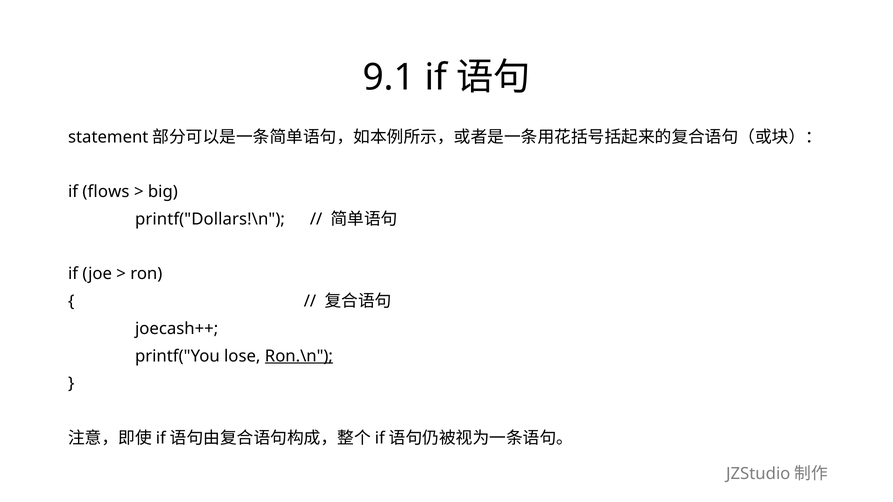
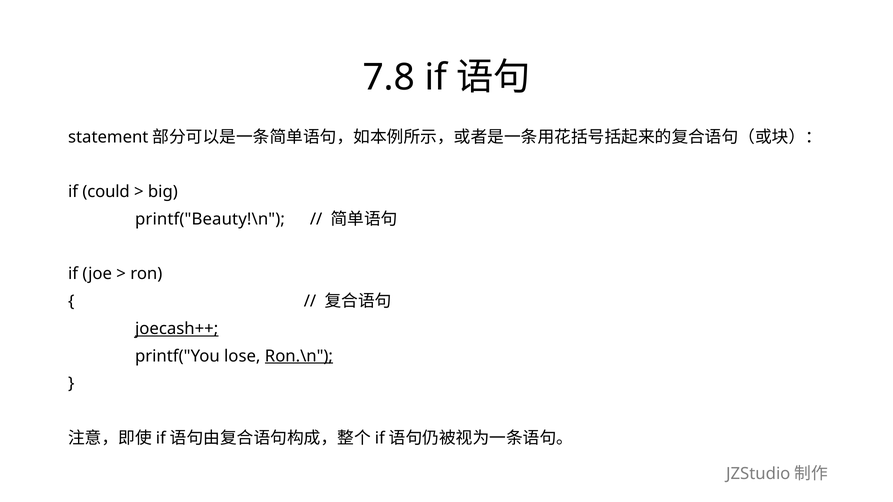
9.1: 9.1 -> 7.8 (389, 78)
flows: flows -> could (106, 192)
printf("Dollars!\n: printf("Dollars!\n -> printf("Beauty!\n (210, 219)
joecash++ underline: none -> present (177, 329)
